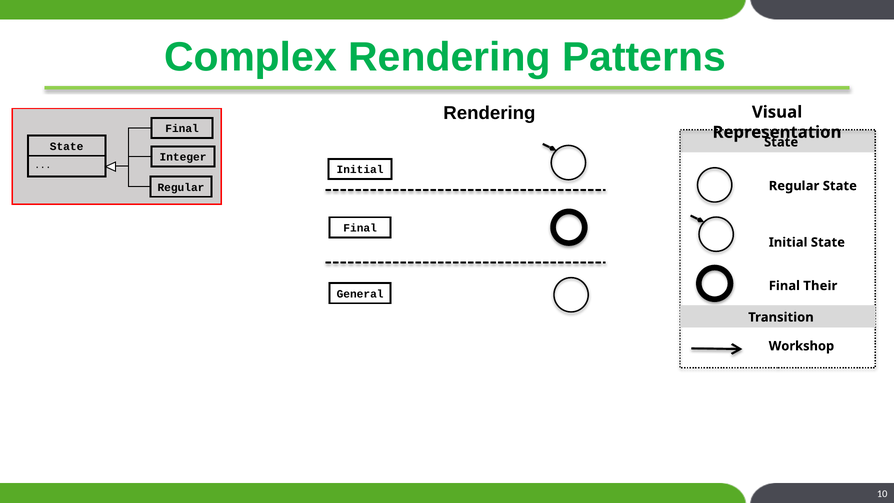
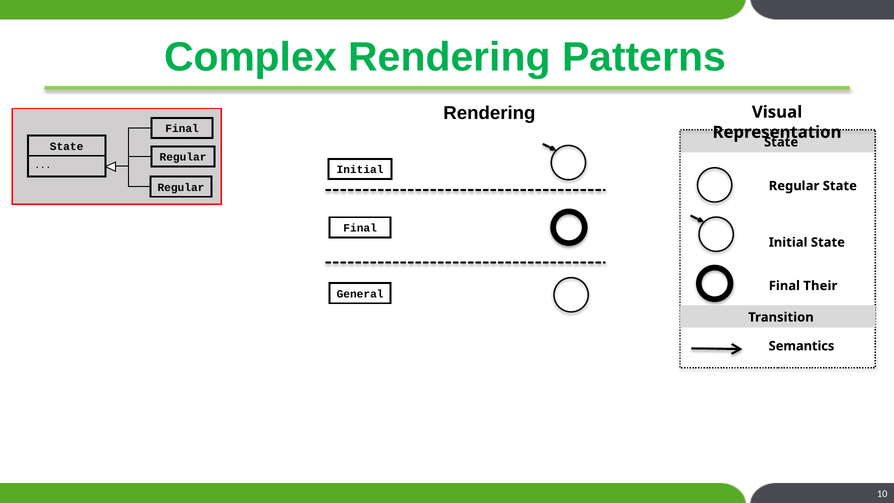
Integer: Integer -> Regular (183, 157)
Workshop: Workshop -> Semantics (801, 346)
